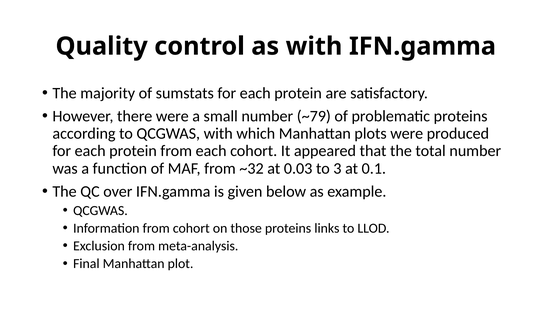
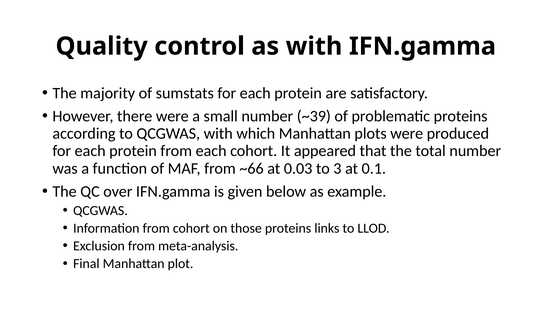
~79: ~79 -> ~39 (314, 116)
~32: ~32 -> ~66 (252, 169)
